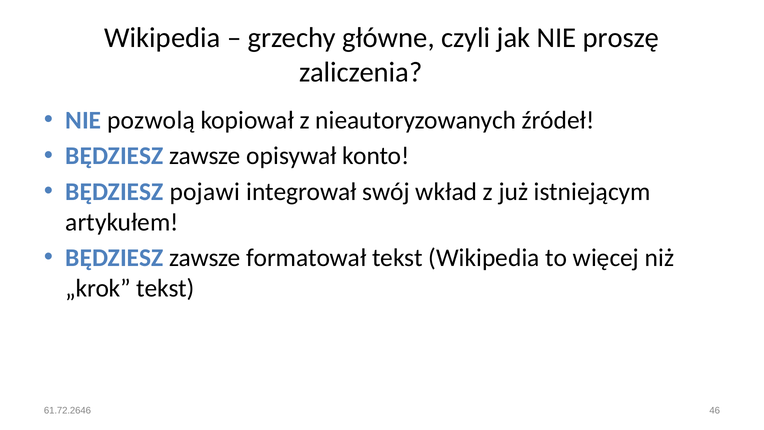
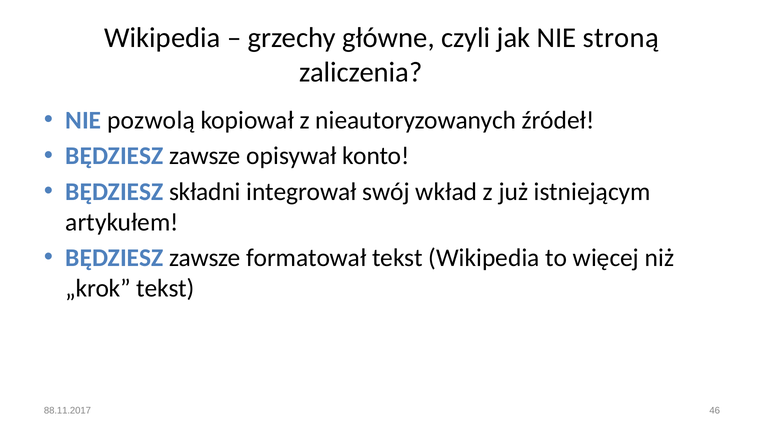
proszę: proszę -> stroną (621, 38)
pojawi: pojawi -> składni (205, 192)
61.72.2646: 61.72.2646 -> 88.11.2017 (67, 410)
